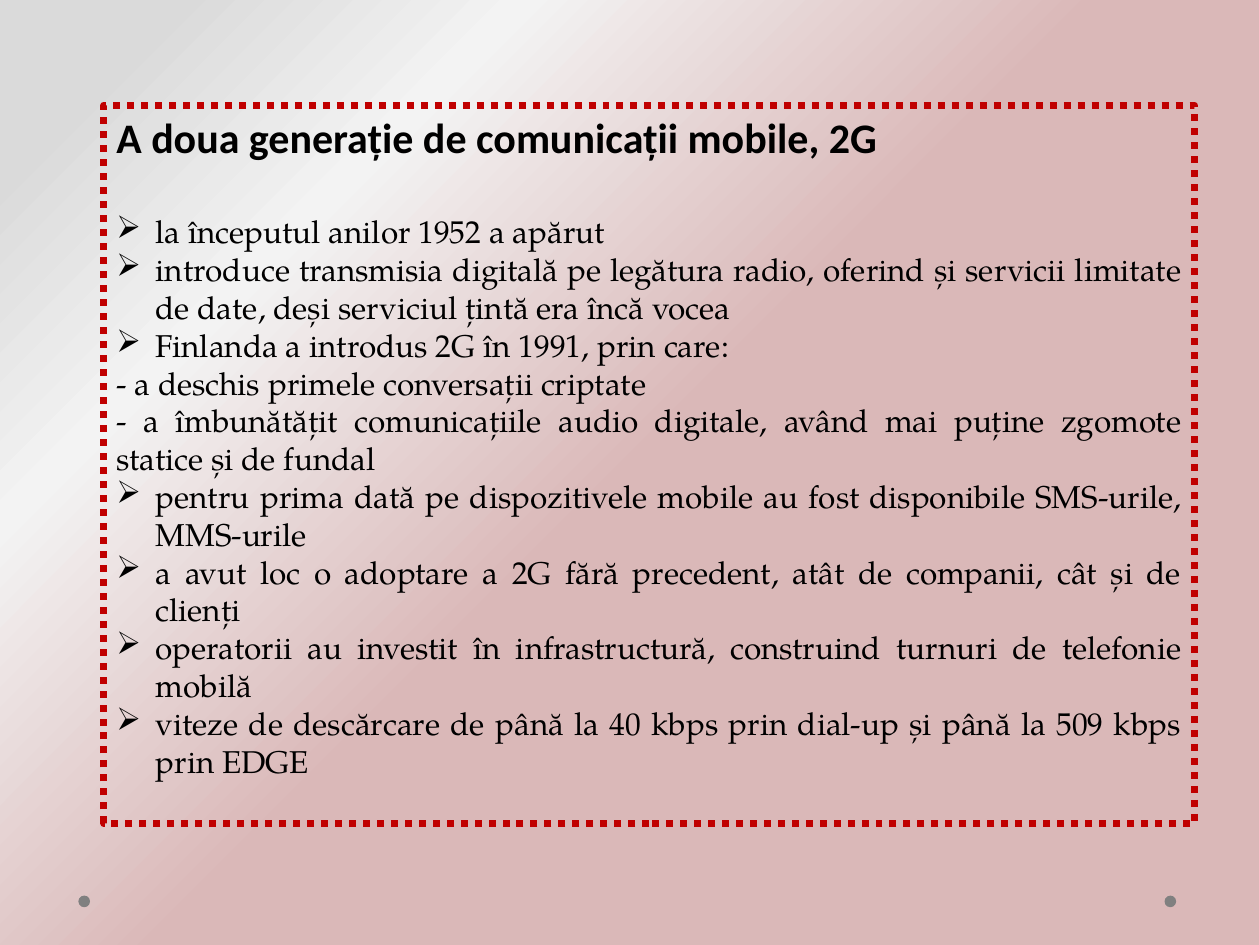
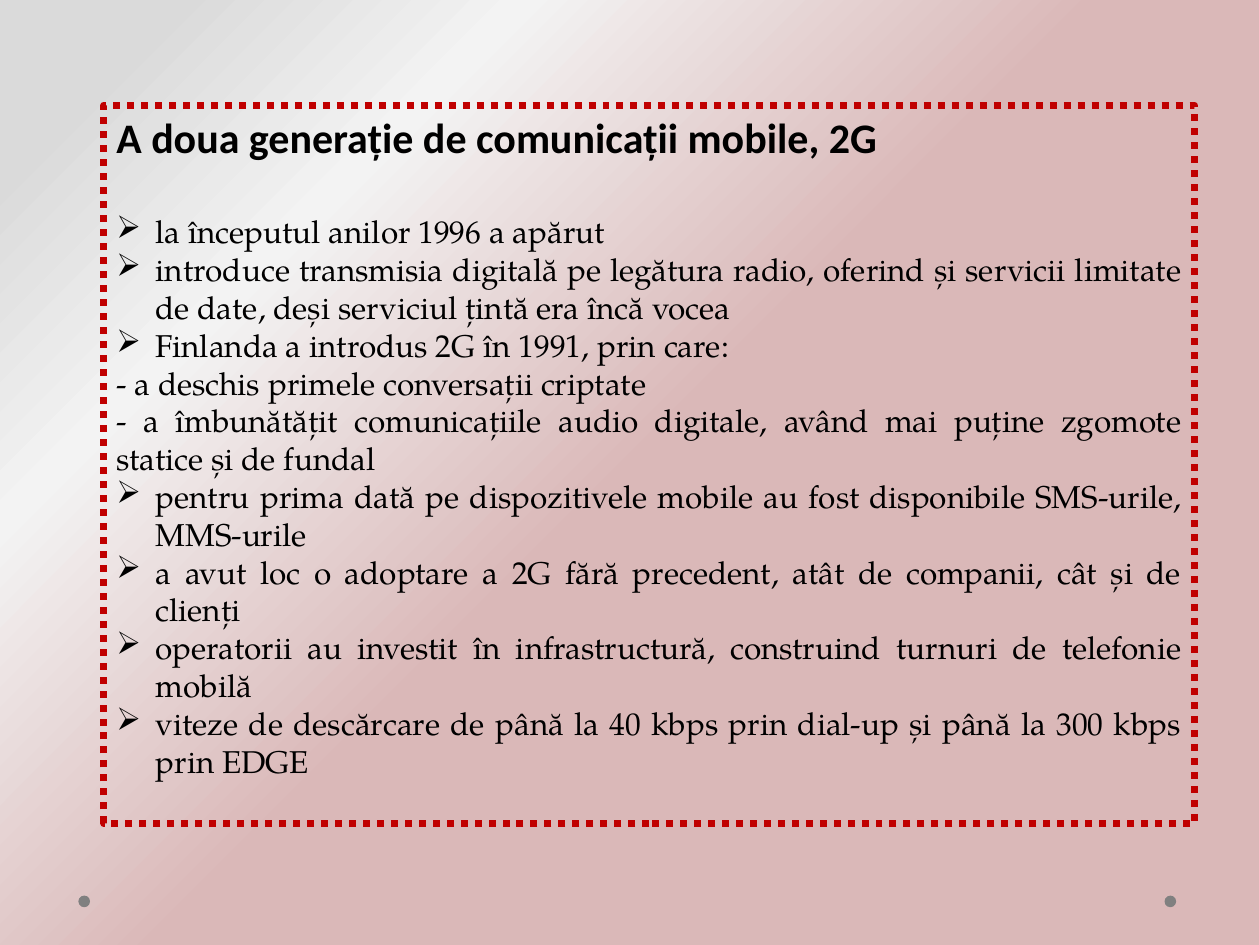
1952: 1952 -> 1996 (450, 233)
509: 509 -> 300 (1080, 724)
